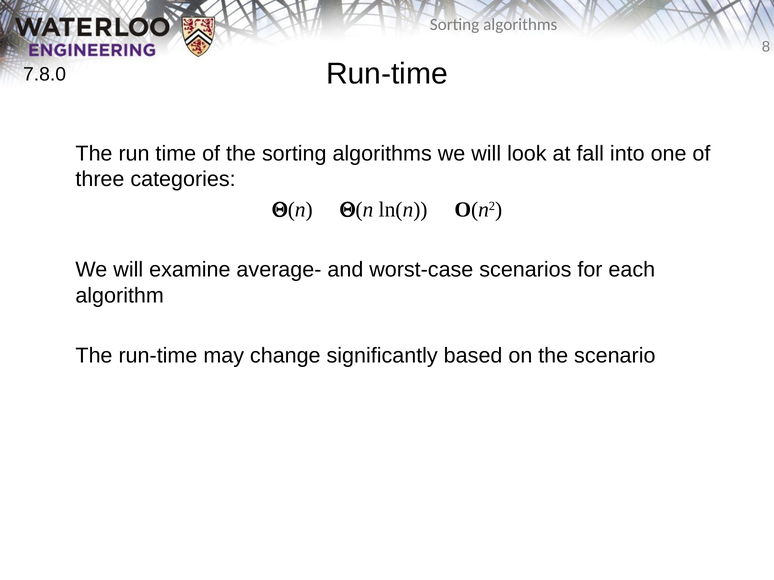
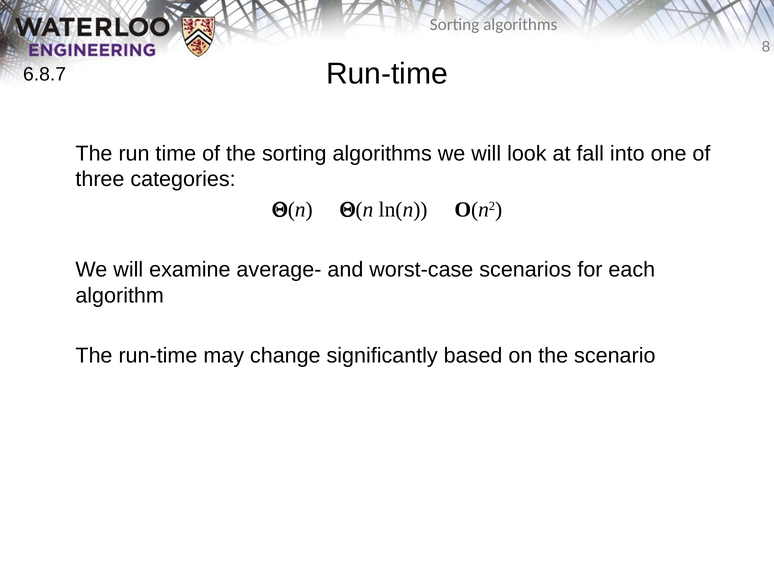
7.8.0: 7.8.0 -> 6.8.7 (45, 75)
